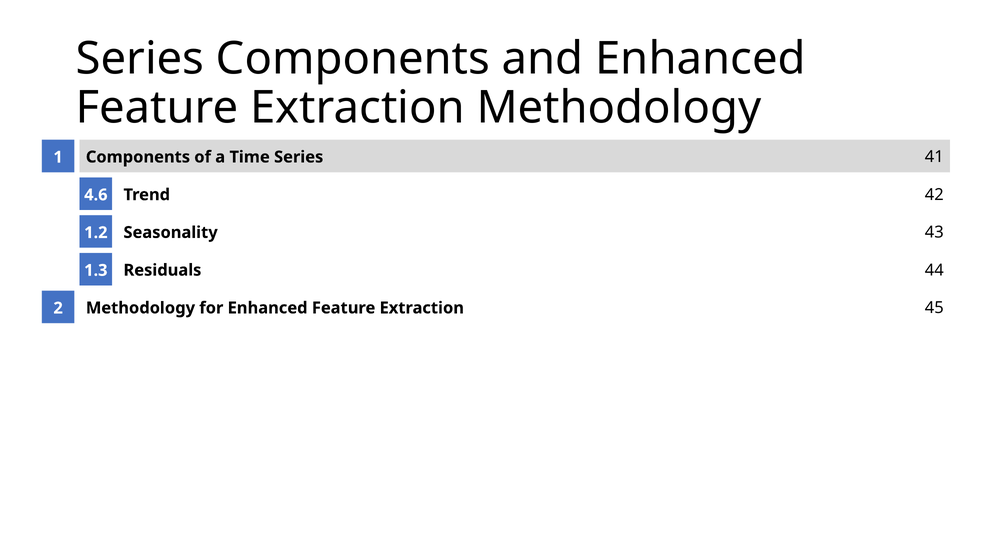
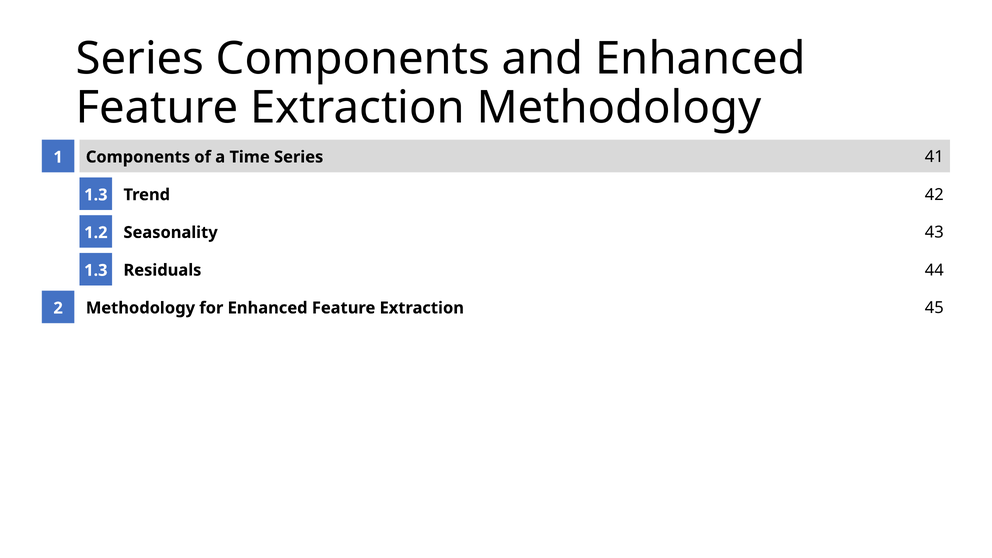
4.6: 4.6 -> 1.3 (96, 195)
